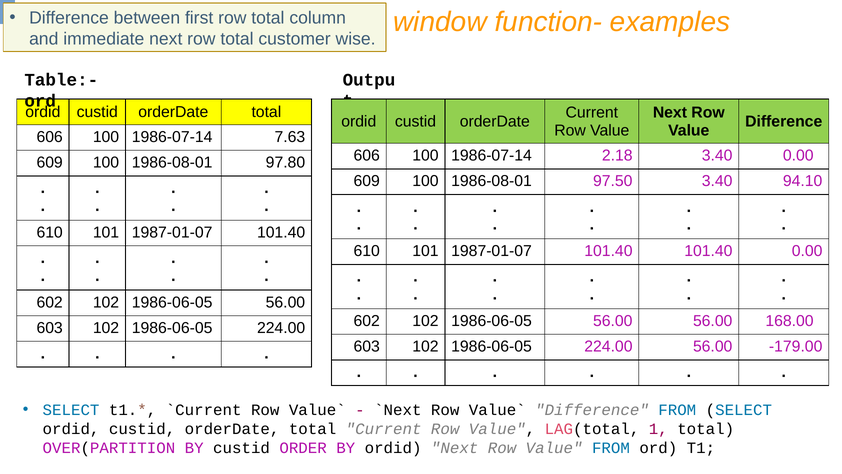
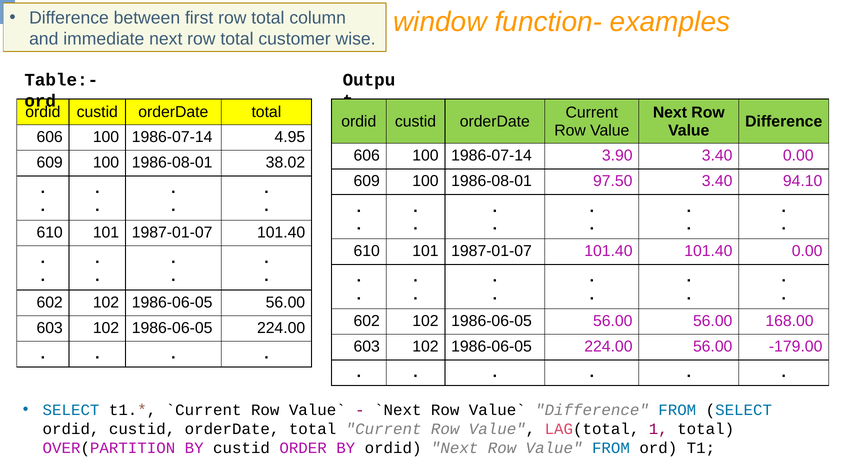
7.63: 7.63 -> 4.95 (290, 137)
2.18: 2.18 -> 3.90 (617, 155)
97.80: 97.80 -> 38.02 (285, 162)
